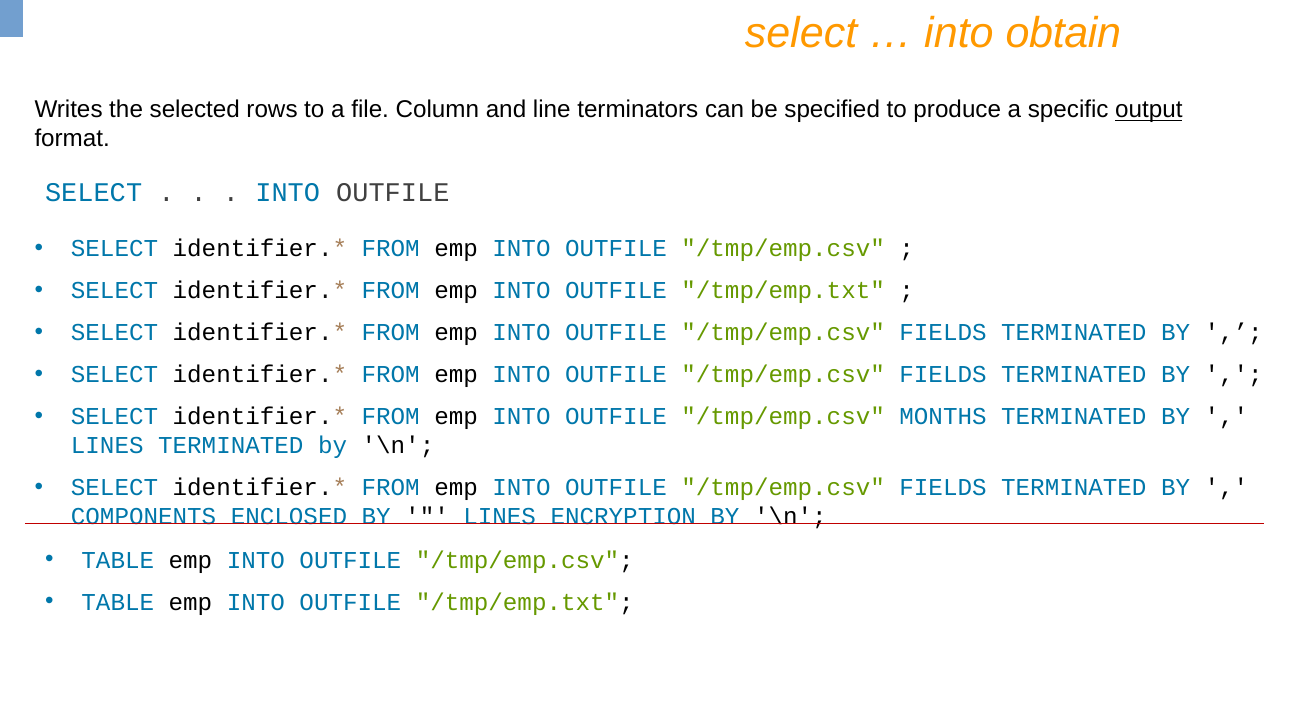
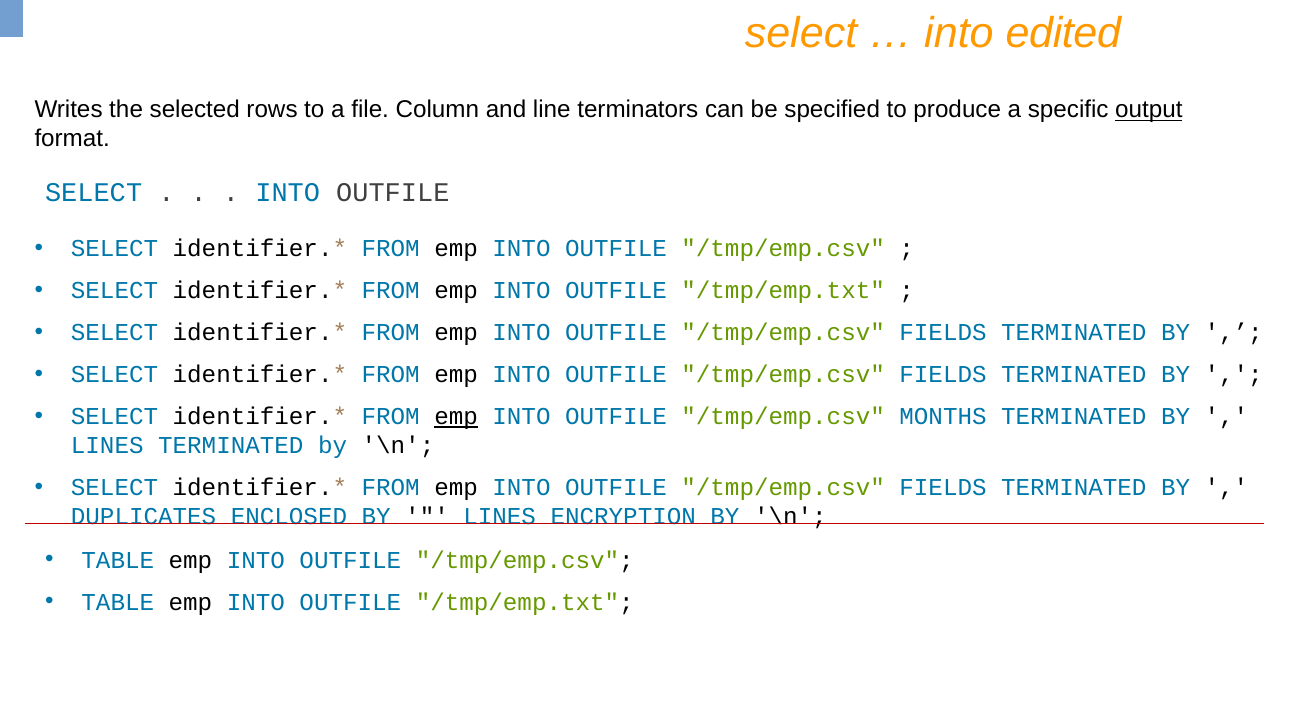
obtain: obtain -> edited (1063, 34)
emp underline: none -> present (456, 417)
COMPONENTS: COMPONENTS -> DUPLICATES (144, 517)
